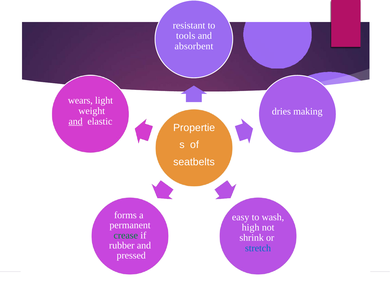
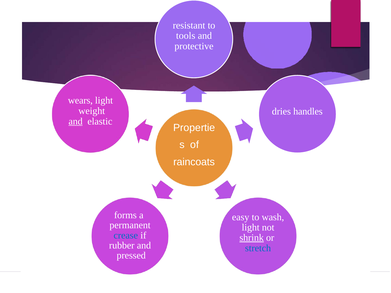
absorbent: absorbent -> protective (194, 46)
making: making -> handles (308, 112)
seatbelts: seatbelts -> raincoats (194, 162)
high: high -> light (251, 228)
crease colour: green -> blue (126, 236)
shrink underline: none -> present (252, 238)
